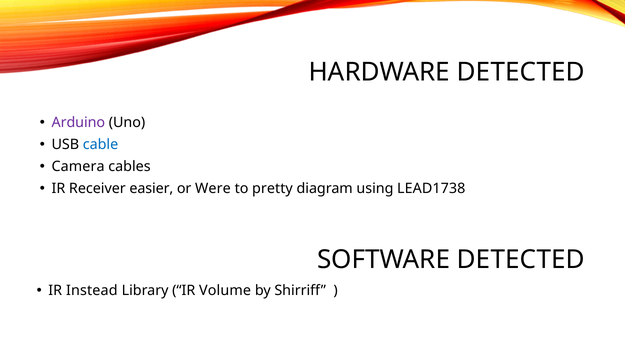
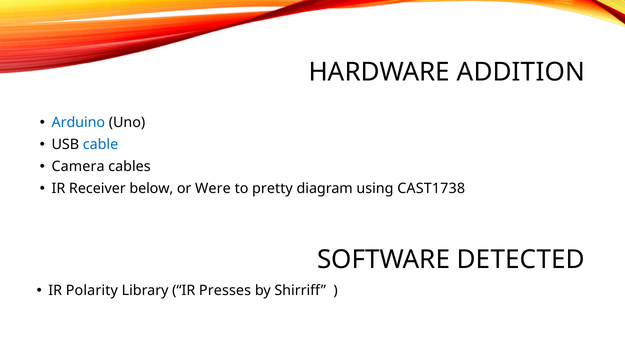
HARDWARE DETECTED: DETECTED -> ADDITION (521, 72)
Arduino colour: purple -> blue (78, 122)
easier: easier -> below (151, 188)
LEAD1738: LEAD1738 -> CAST1738 (431, 188)
Instead: Instead -> Polarity (92, 290)
Volume: Volume -> Presses (225, 290)
